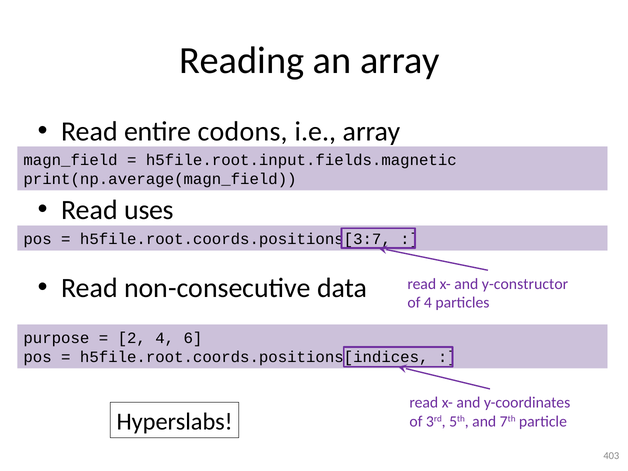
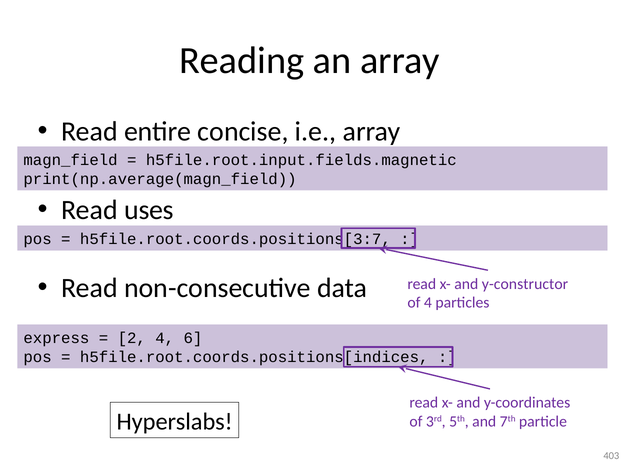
codons: codons -> concise (243, 132)
purpose: purpose -> express (56, 338)
